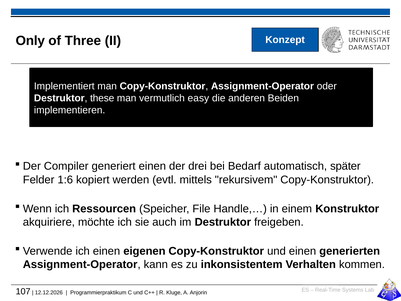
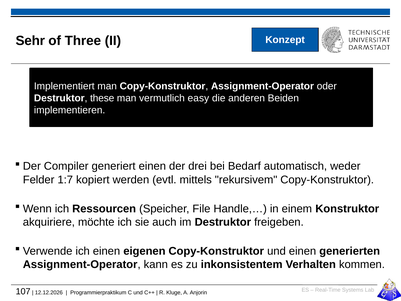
Only: Only -> Sehr (30, 41)
später: später -> weder (345, 166)
1:6: 1:6 -> 1:7 (65, 180)
